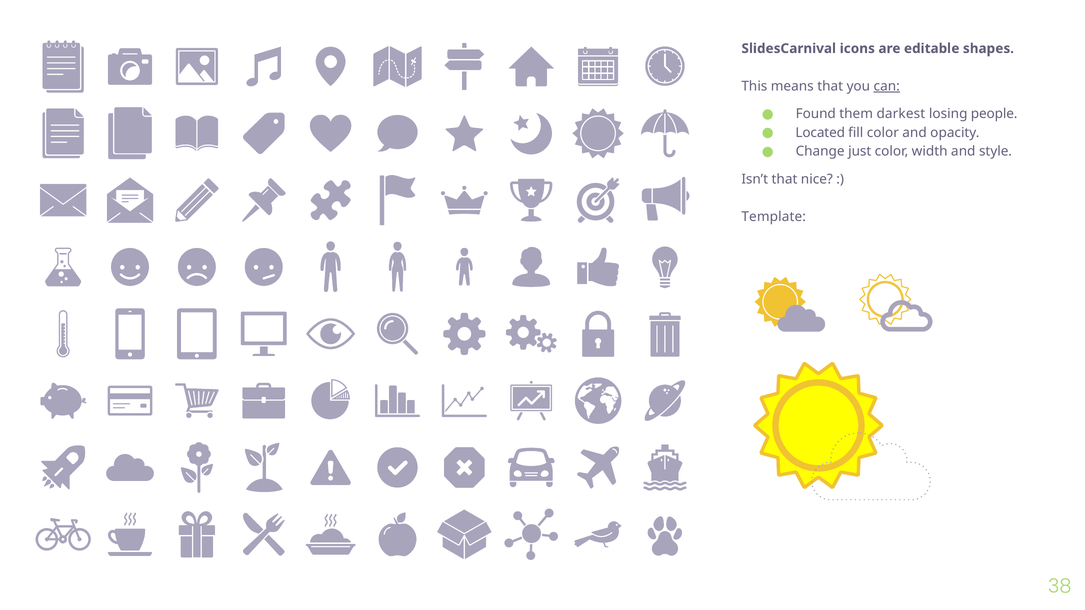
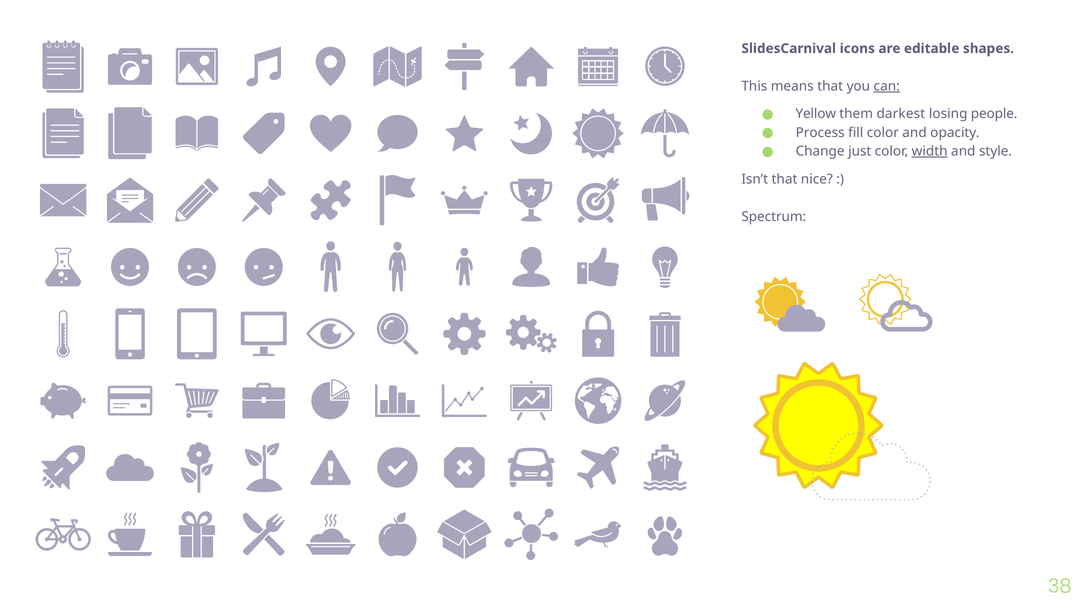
Found: Found -> Yellow (816, 114)
Located: Located -> Process (820, 133)
width underline: none -> present (930, 151)
Template: Template -> Spectrum (774, 217)
